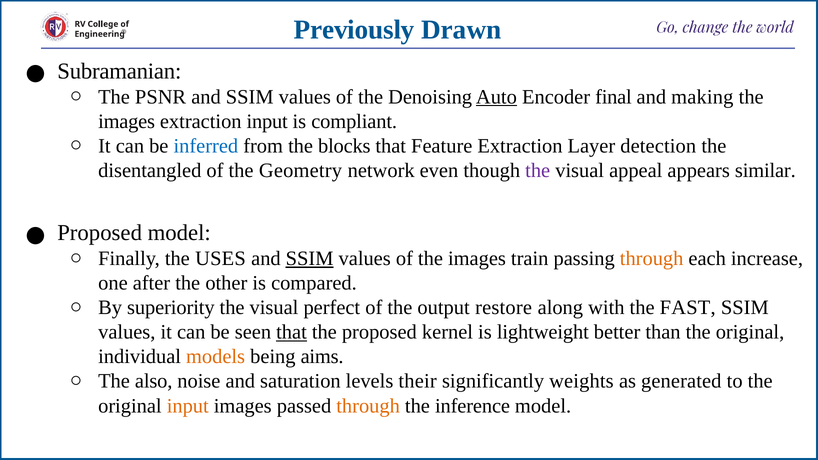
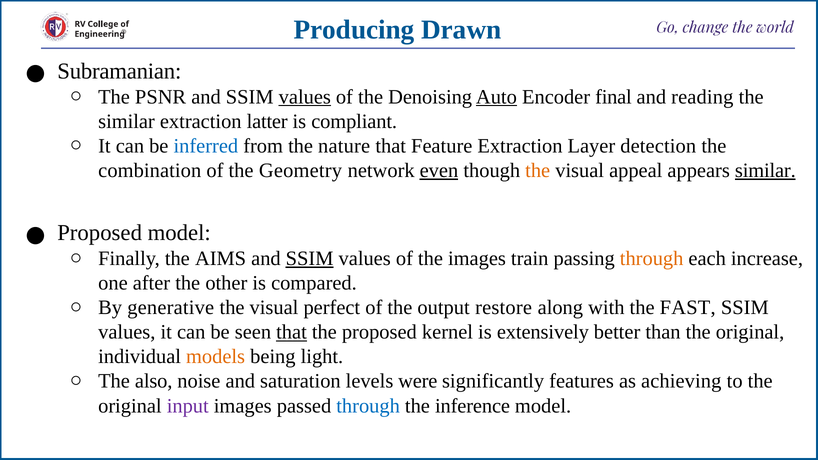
Previously: Previously -> Producing (354, 30)
values underline: none -> present (305, 97)
making: making -> reading (702, 97)
images: images -> similar (127, 121)
extraction input: input -> latter (267, 121)
blocks: blocks -> nature (344, 146)
disentangled: disentangled -> combination (150, 170)
even underline: none -> present (439, 170)
the colour: purple -> orange (538, 170)
similar underline: none -> present (765, 170)
USES: USES -> AIMS (221, 259)
superiority: superiority -> generative (171, 308)
lightweight: lightweight -> extensively (543, 332)
aims: aims -> light (322, 357)
their: their -> were (418, 381)
weights: weights -> features (582, 381)
generated: generated -> achieving (681, 381)
input colour: orange -> purple (188, 406)
through colour: orange -> blue (368, 406)
